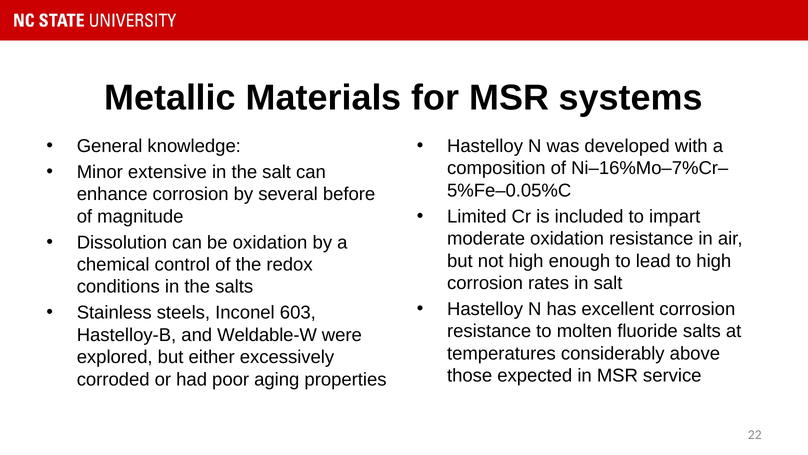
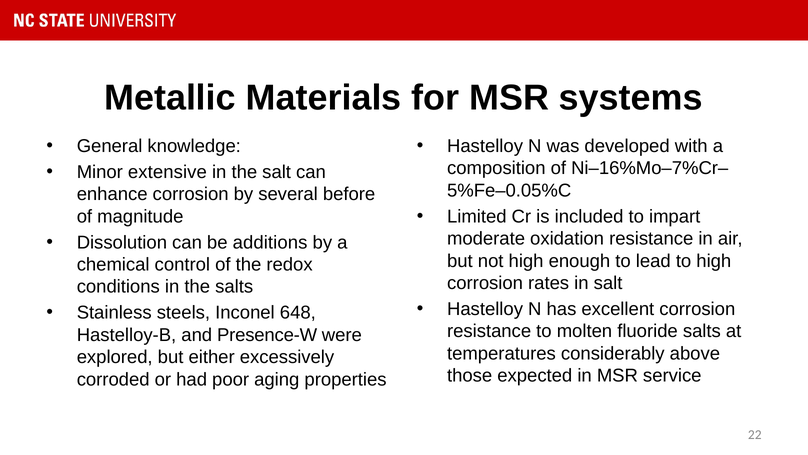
be oxidation: oxidation -> additions (270, 242)
603: 603 -> 648 (298, 312)
Weldable-W: Weldable-W -> Presence-W (267, 335)
